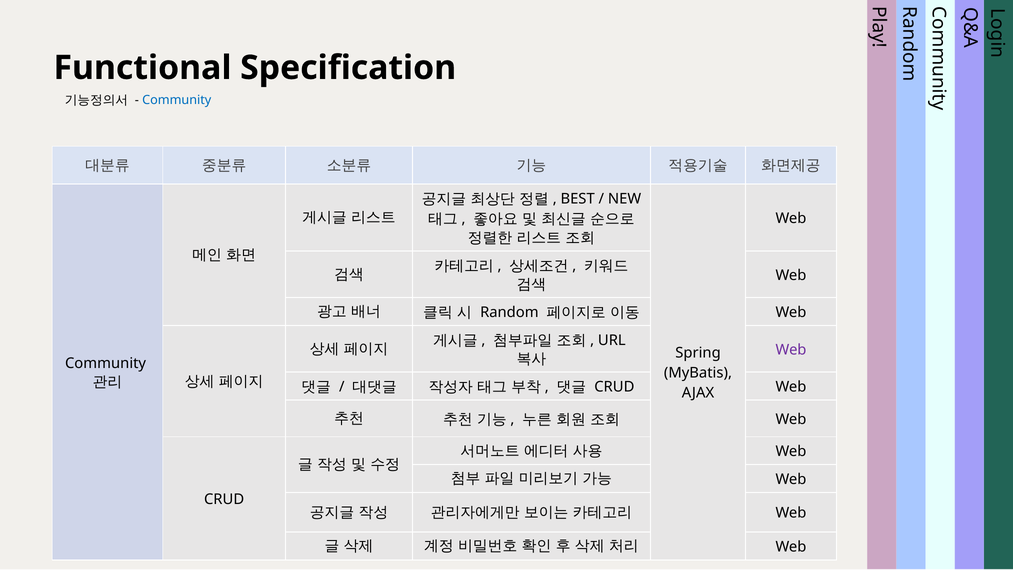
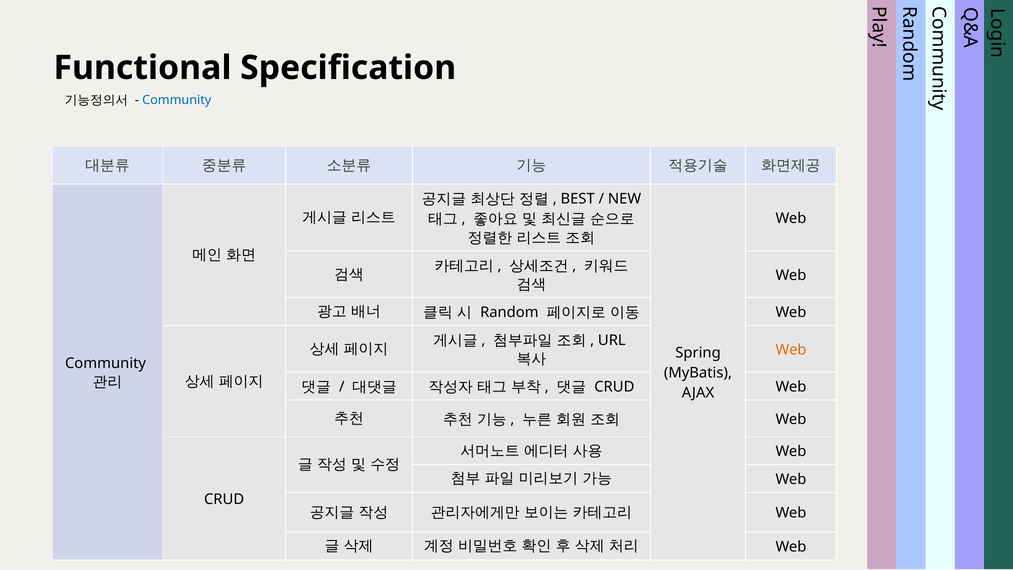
Web colour: purple -> orange (791, 350)
